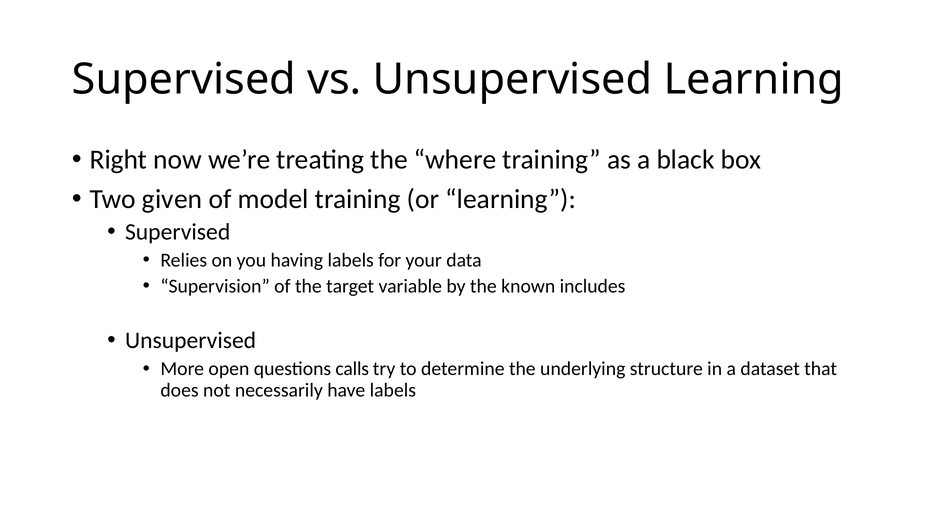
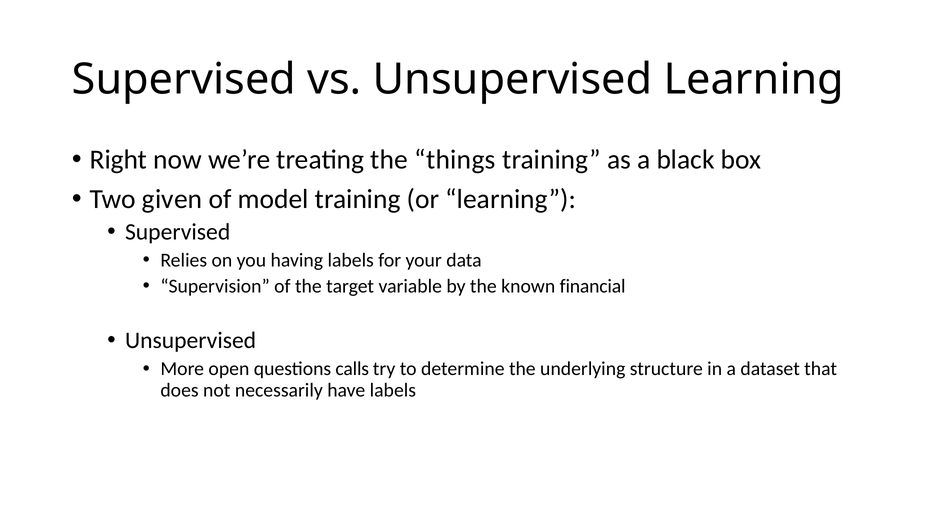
where: where -> things (455, 160)
includes: includes -> financial (593, 286)
